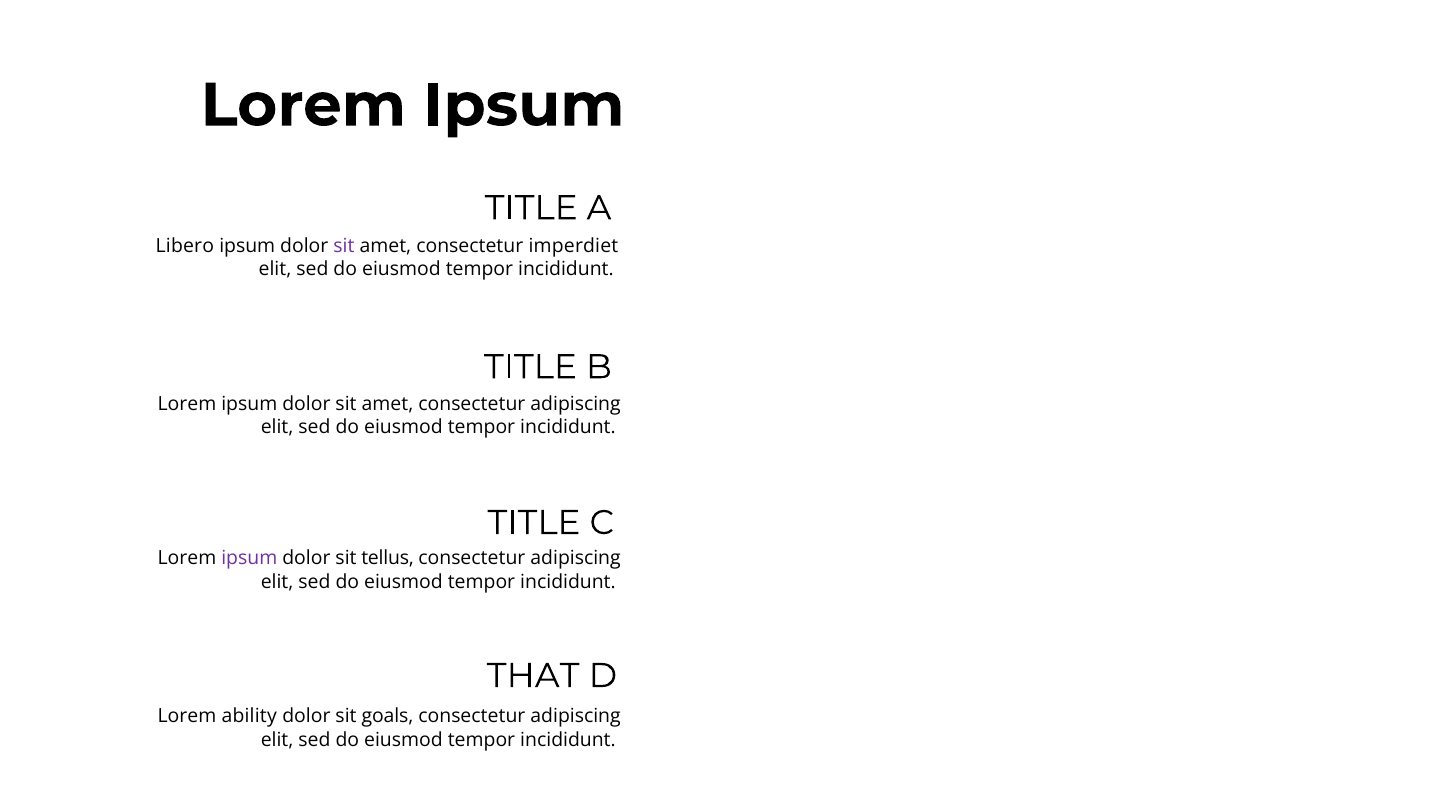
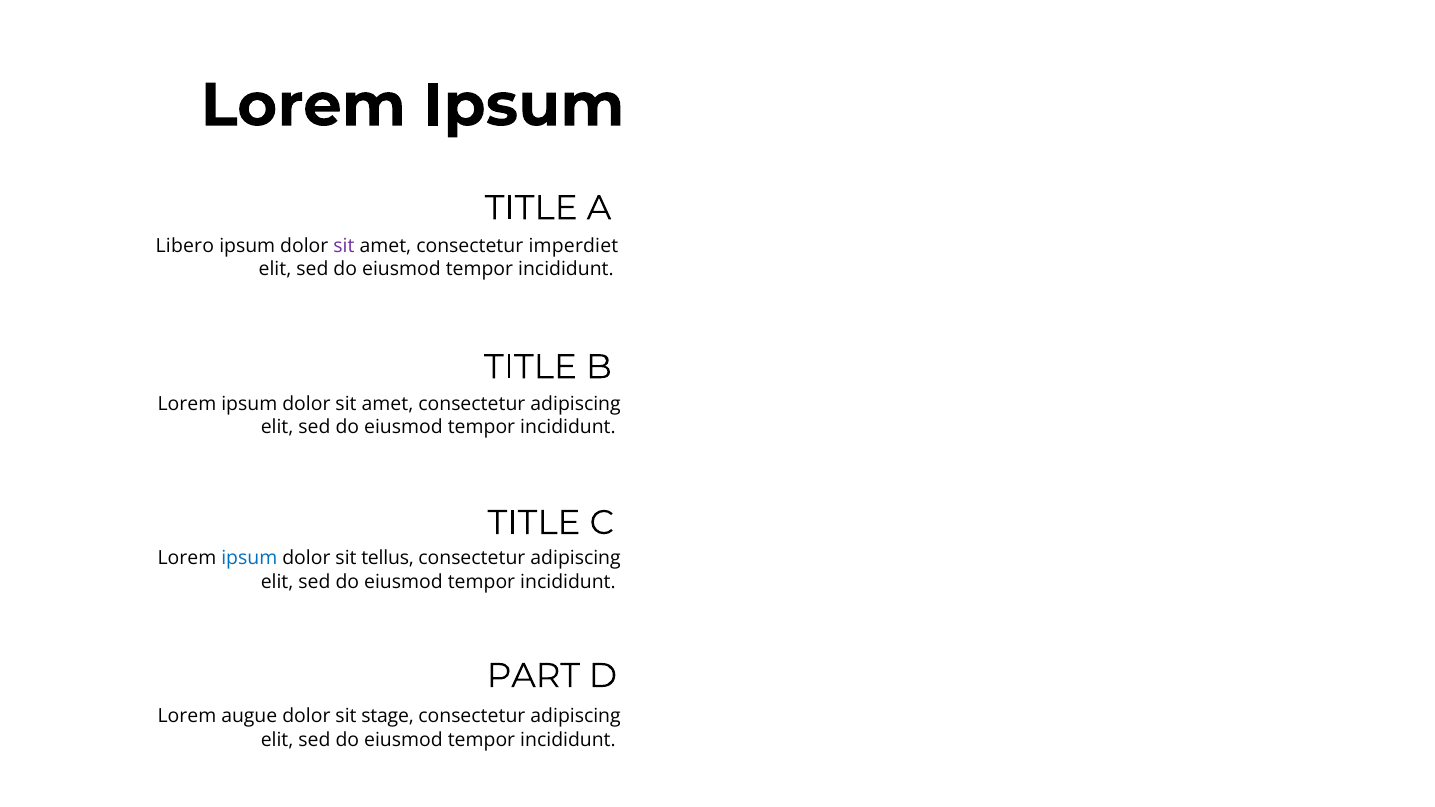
ipsum colour: purple -> blue (249, 559)
THAT: THAT -> PART (533, 676)
ability: ability -> augue (249, 717)
goals: goals -> stage (388, 717)
